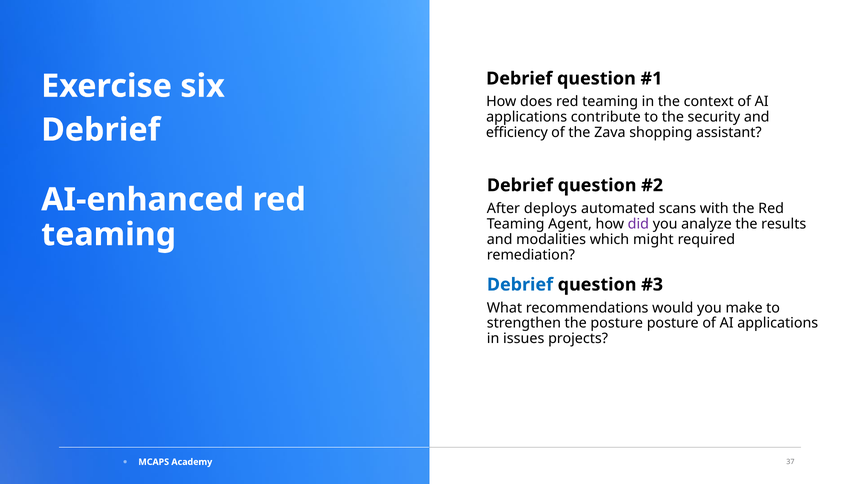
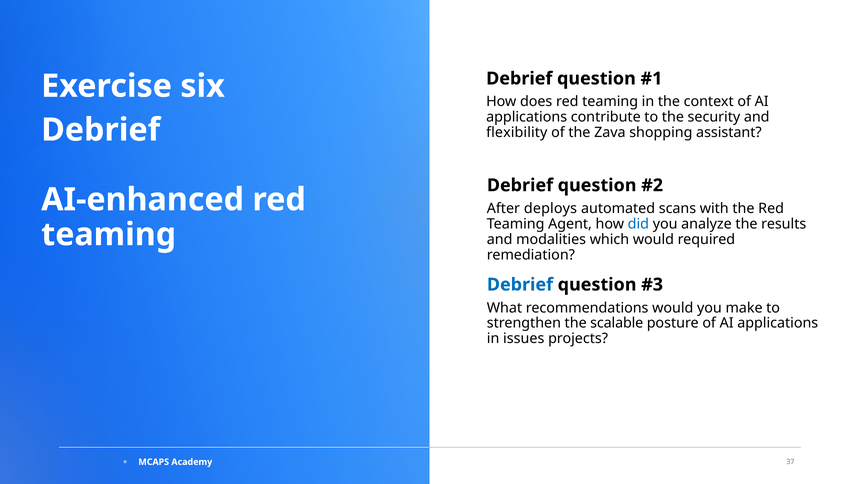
efficiency: efficiency -> flexibility (517, 133)
did colour: purple -> blue (638, 224)
which might: might -> would (653, 239)
the posture: posture -> scalable (617, 323)
